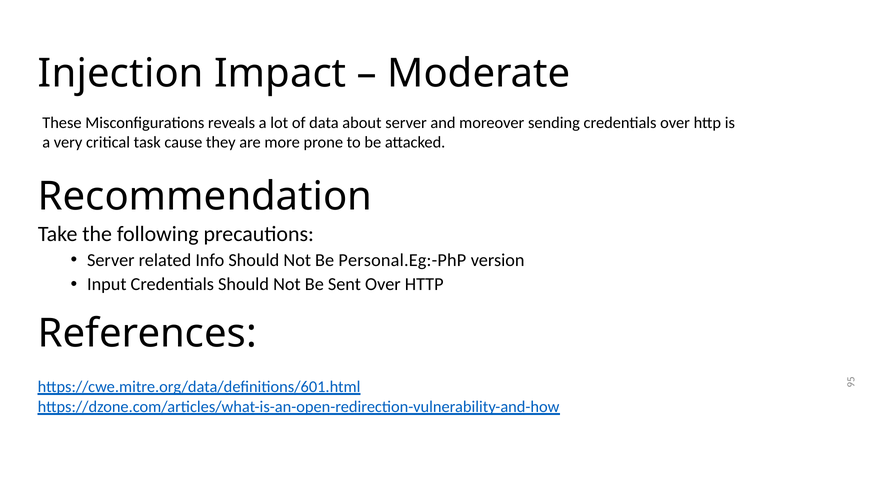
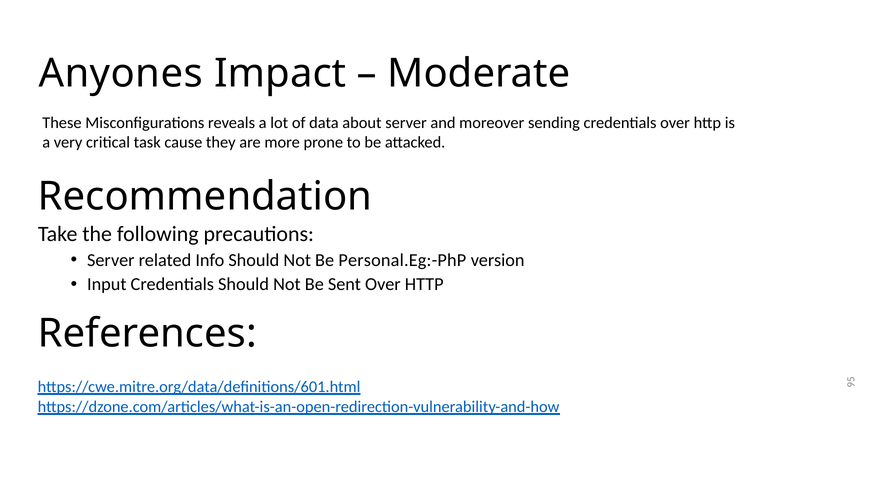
Injection: Injection -> Anyones (121, 73)
